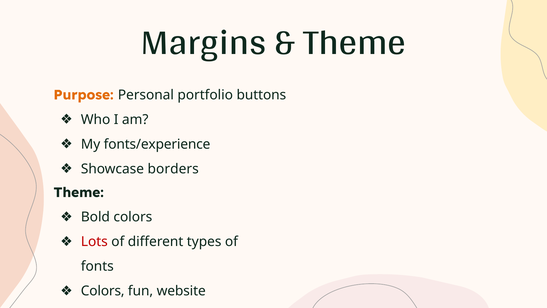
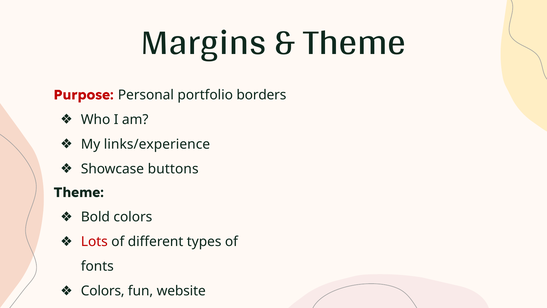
Purpose colour: orange -> red (84, 95)
buttons: buttons -> borders (261, 95)
fonts/experience: fonts/experience -> links/experience (157, 144)
borders: borders -> buttons (173, 169)
